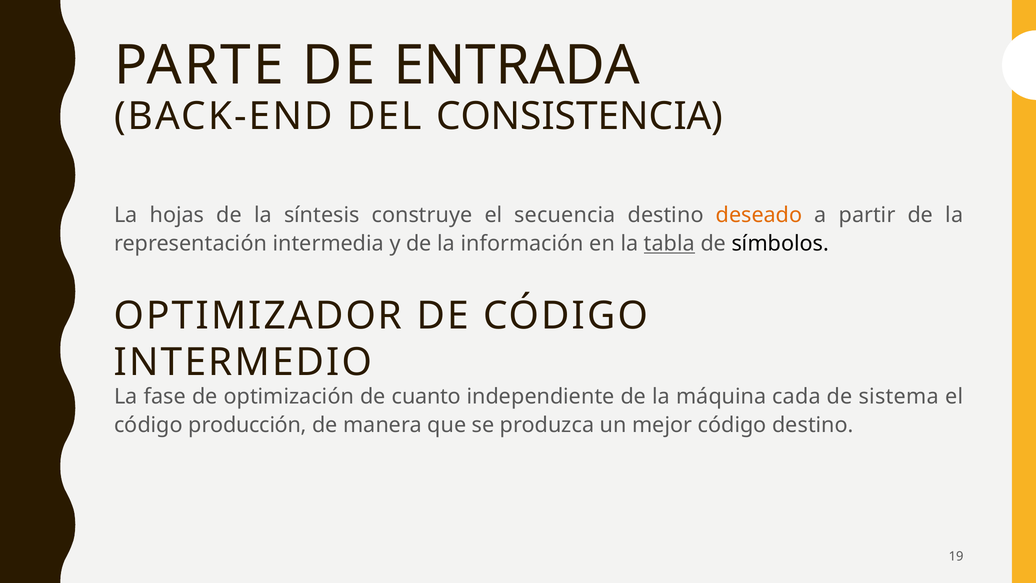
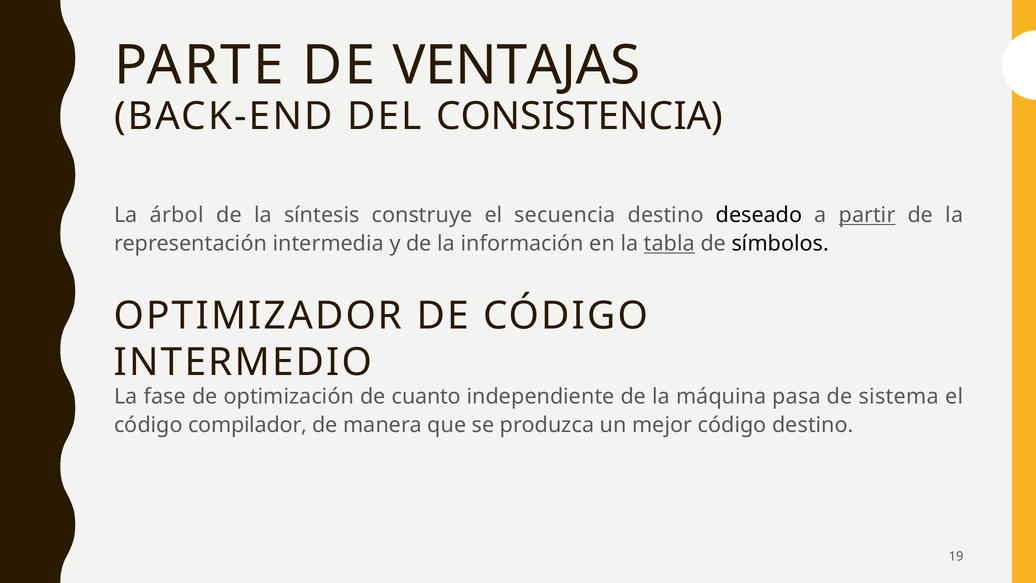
ENTRADA: ENTRADA -> VENTAJAS (517, 66)
hojas: hojas -> árbol (177, 215)
deseado colour: orange -> black (759, 215)
partir underline: none -> present (867, 215)
cada: cada -> pasa (797, 396)
producción: producción -> compilador (248, 425)
